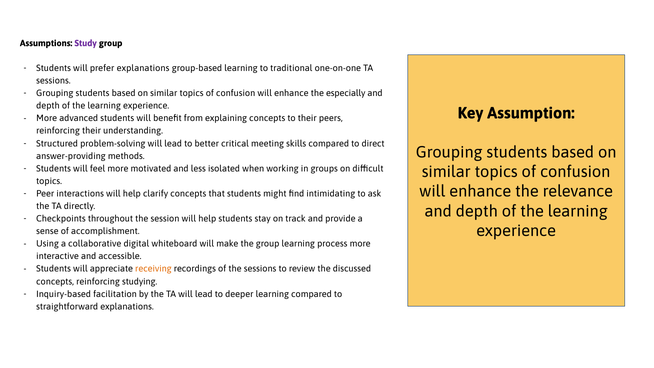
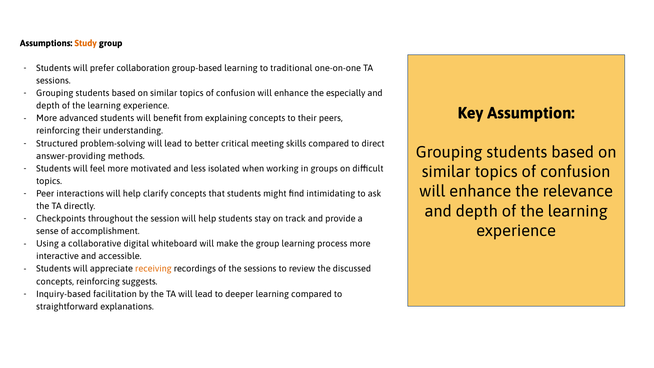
Study colour: purple -> orange (86, 43)
prefer explanations: explanations -> collaboration (143, 68)
studying: studying -> suggests (140, 281)
